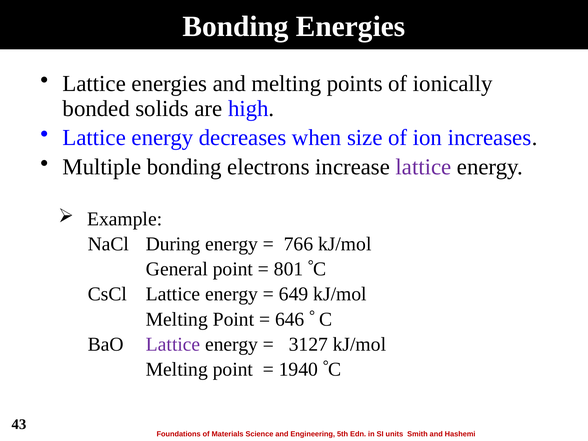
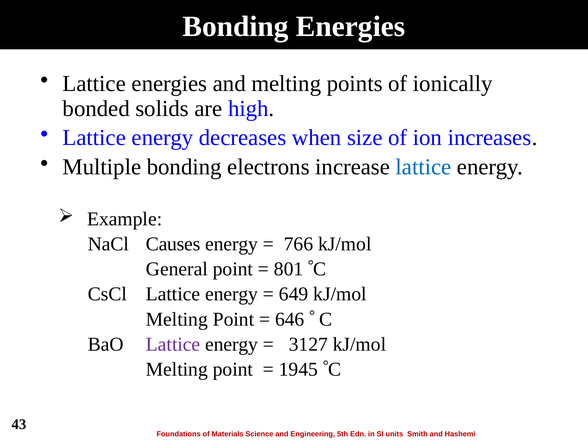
lattice colour: purple -> blue (423, 167)
During: During -> Causes (173, 244)
1940: 1940 -> 1945 (298, 369)
